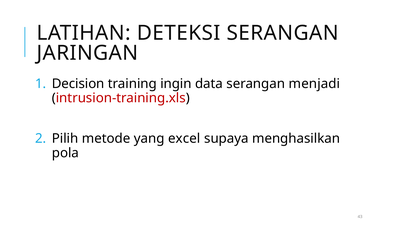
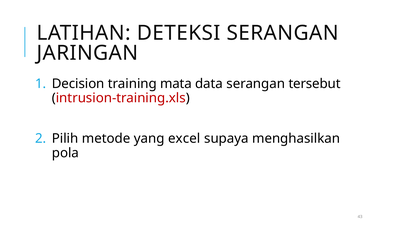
ingin: ingin -> mata (176, 83)
menjadi: menjadi -> tersebut (315, 83)
